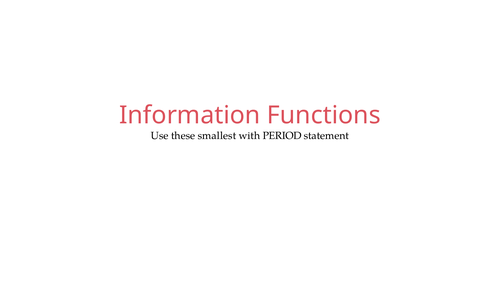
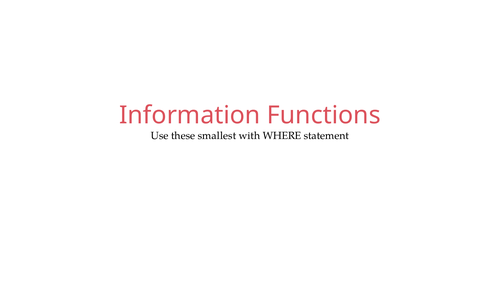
PERIOD: PERIOD -> WHERE (282, 136)
